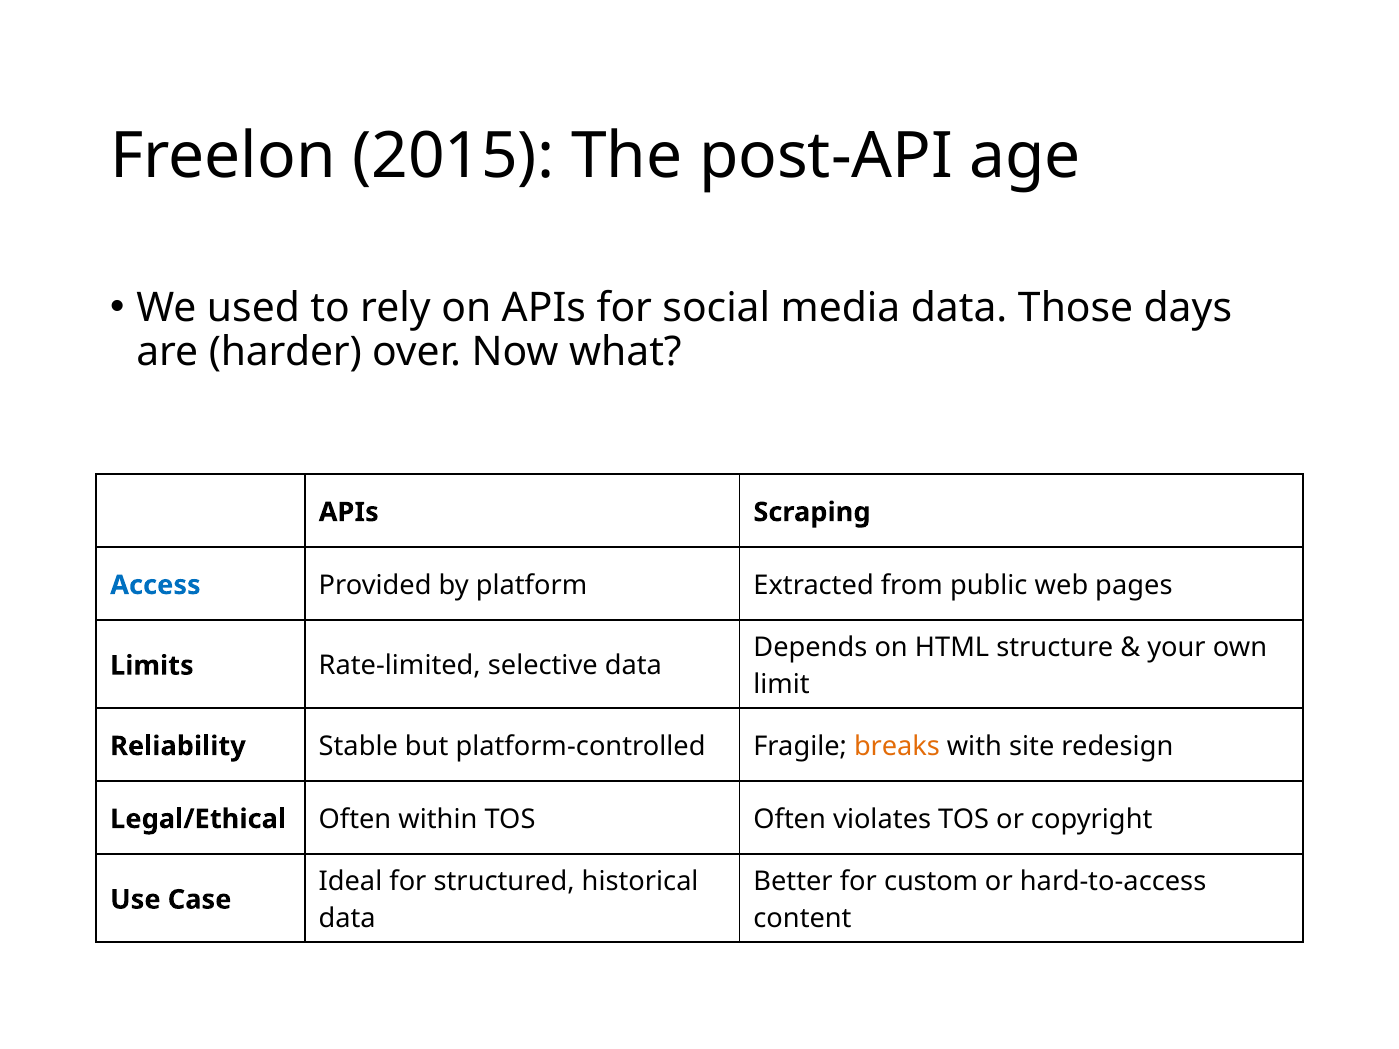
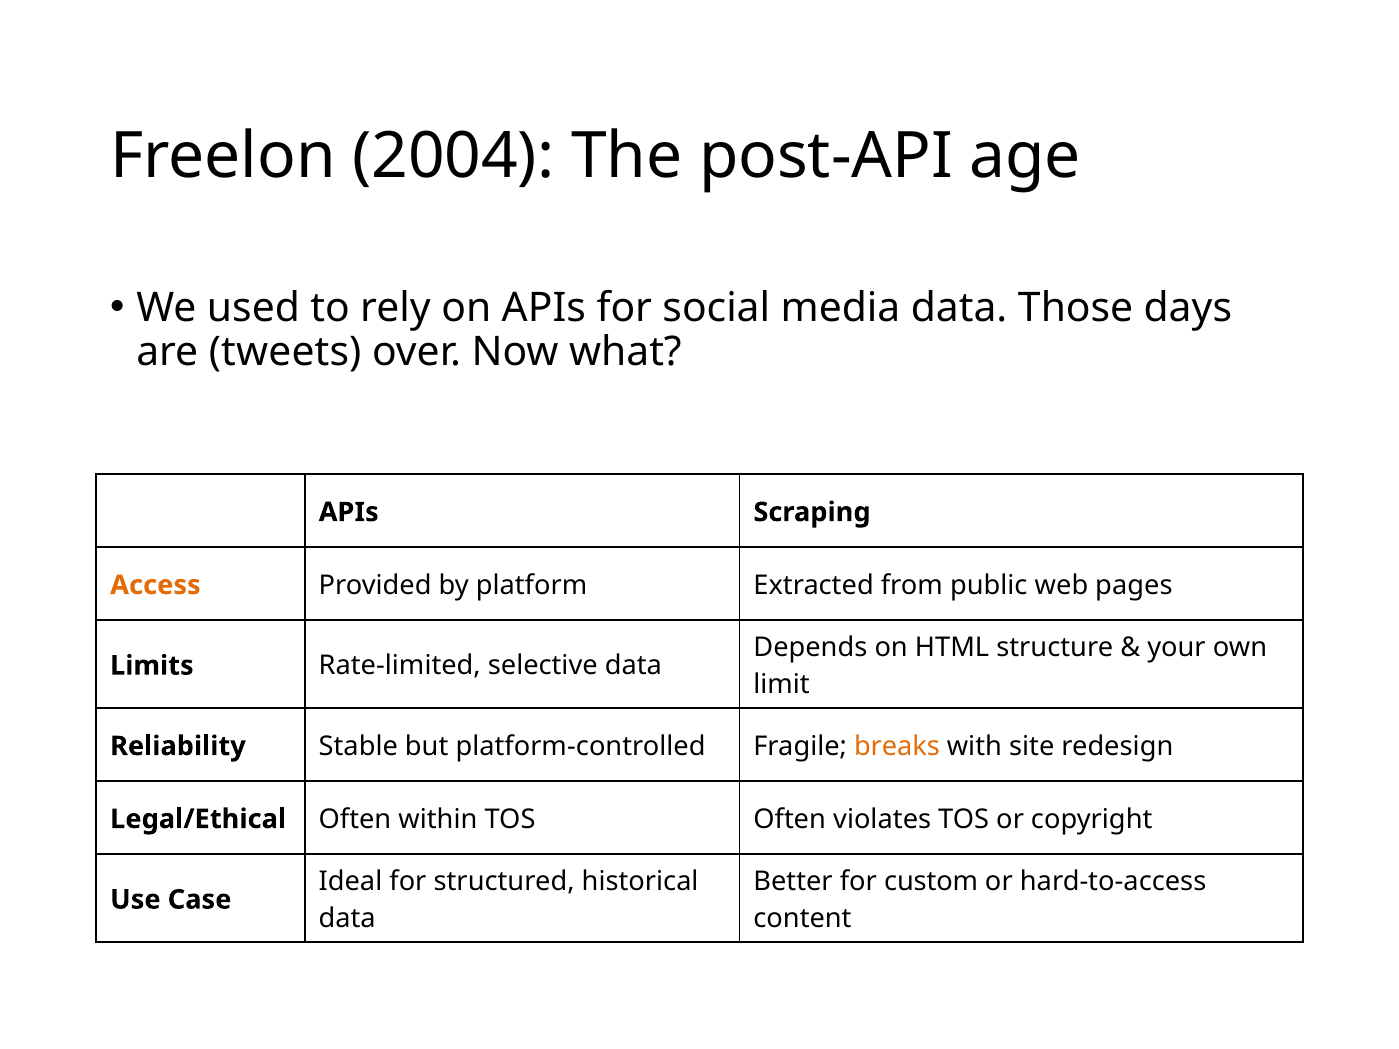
2015: 2015 -> 2004 (453, 157)
harder: harder -> tweets (285, 352)
Access colour: blue -> orange (155, 585)
